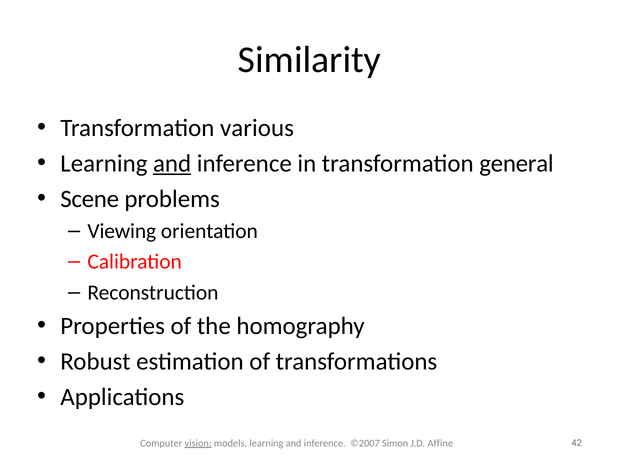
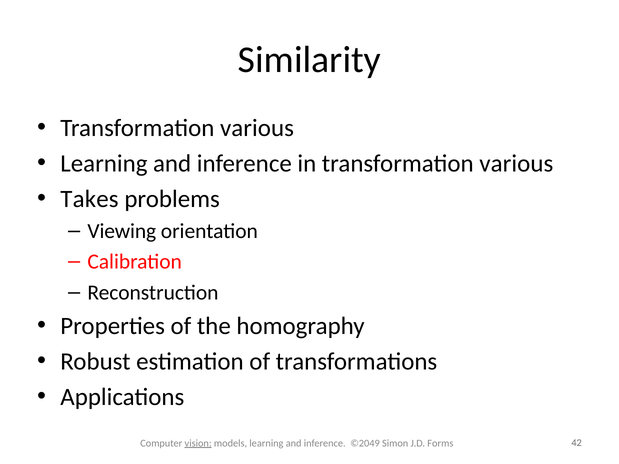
and underline: present -> none (172, 164)
in transformation general: general -> various (516, 164)
Scene: Scene -> Takes (89, 199)
©2007: ©2007 -> ©2049 (365, 443)
Affine: Affine -> Forms (440, 443)
